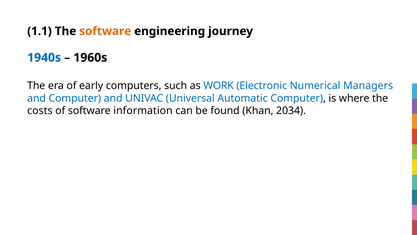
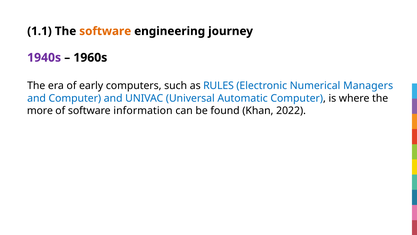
1940s colour: blue -> purple (44, 58)
WORK: WORK -> RULES (219, 86)
costs: costs -> more (40, 111)
2034: 2034 -> 2022 (291, 111)
